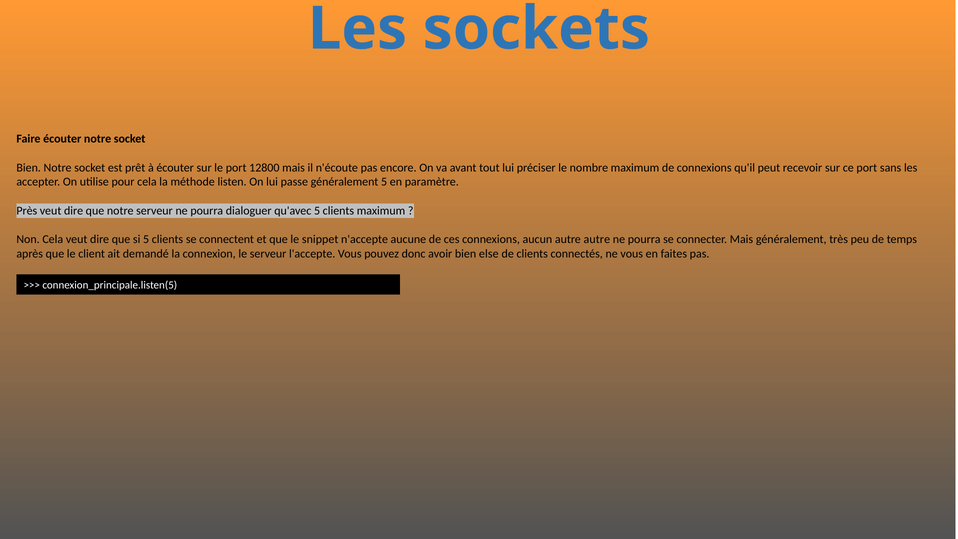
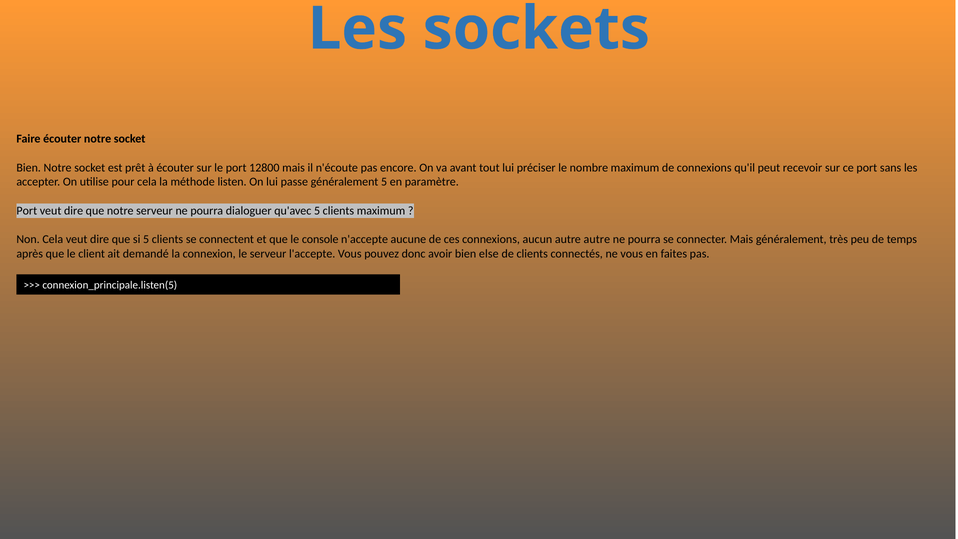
Près: Près -> Port (27, 211)
snippet: snippet -> console (320, 239)
